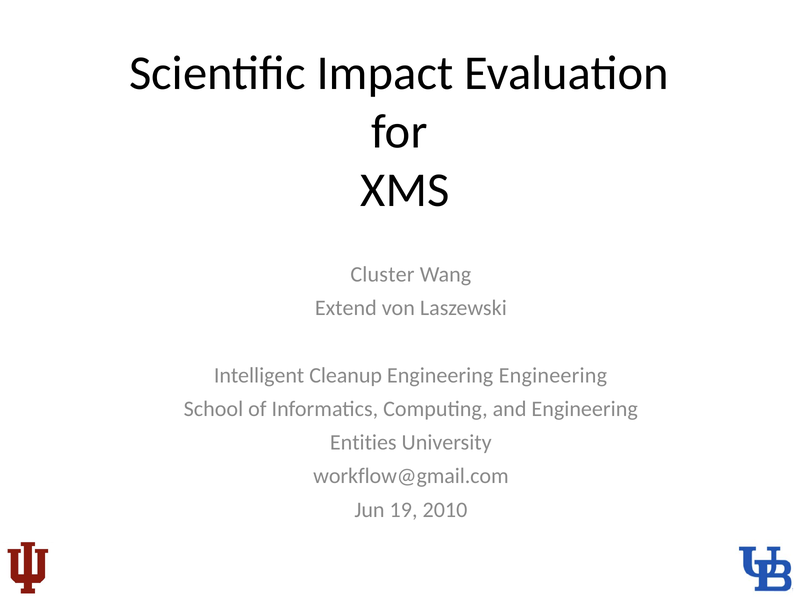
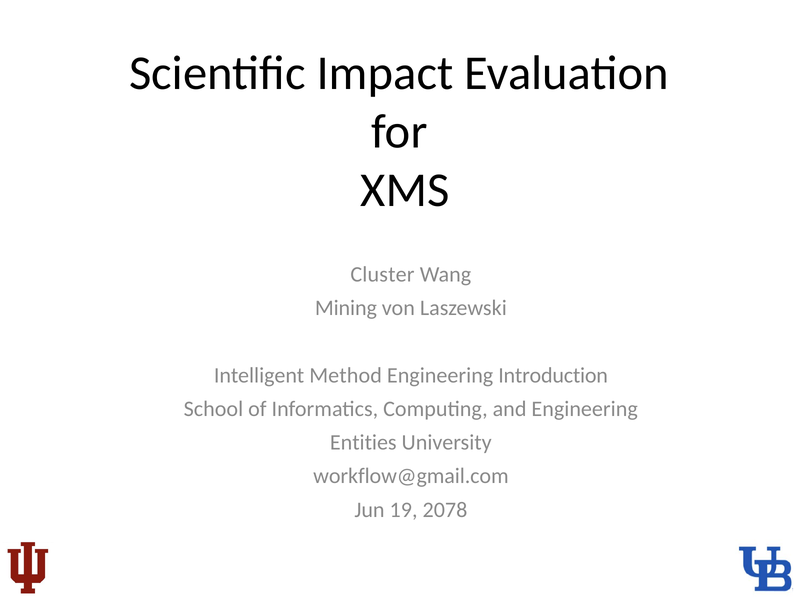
Extend: Extend -> Mining (346, 308)
Cleanup: Cleanup -> Method (346, 375)
Engineering Engineering: Engineering -> Introduction (553, 375)
2010: 2010 -> 2078 (445, 509)
